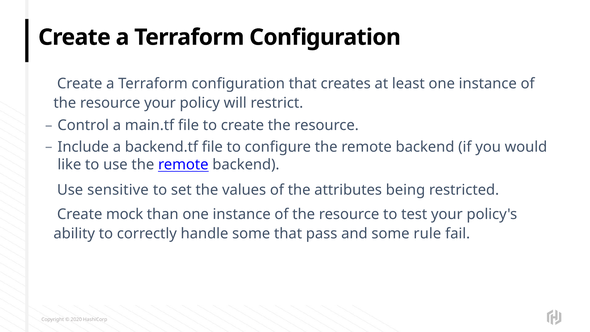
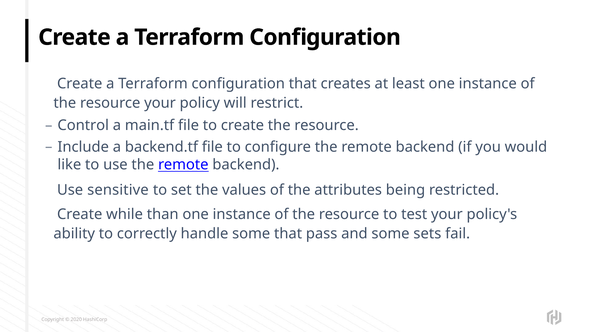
mock: mock -> while (125, 214)
rule: rule -> sets (427, 234)
